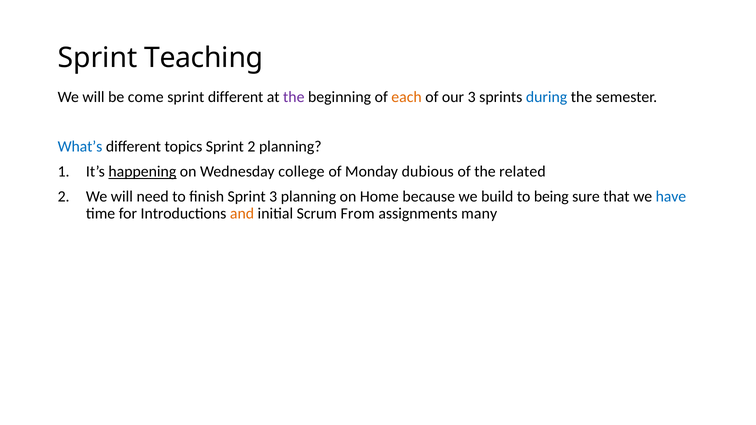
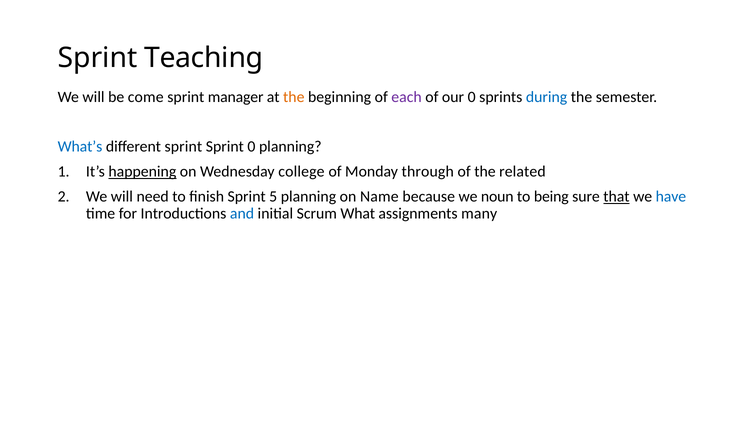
sprint different: different -> manager (236, 97)
the colour: purple -> orange (294, 97)
each colour: orange -> purple (407, 97)
our 3: 3 -> 0 (472, 97)
different topics: topics -> sprint (183, 147)
Sprint 2: 2 -> 0 (251, 147)
dubious: dubious -> through (428, 172)
Sprint 3: 3 -> 5 (273, 197)
Home: Home -> Name (379, 197)
build: build -> noun (497, 197)
that underline: none -> present (616, 197)
and colour: orange -> blue (242, 214)
From: From -> What (358, 214)
